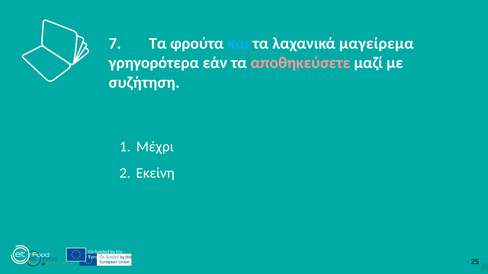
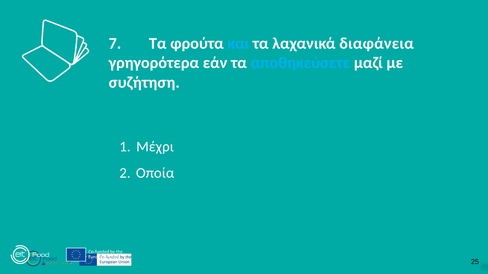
μαγείρεμα: μαγείρεμα -> διαφάνεια (377, 43)
αποθηκεύσετε colour: pink -> light blue (300, 63)
Εκείνη: Εκείνη -> Οποία (155, 173)
